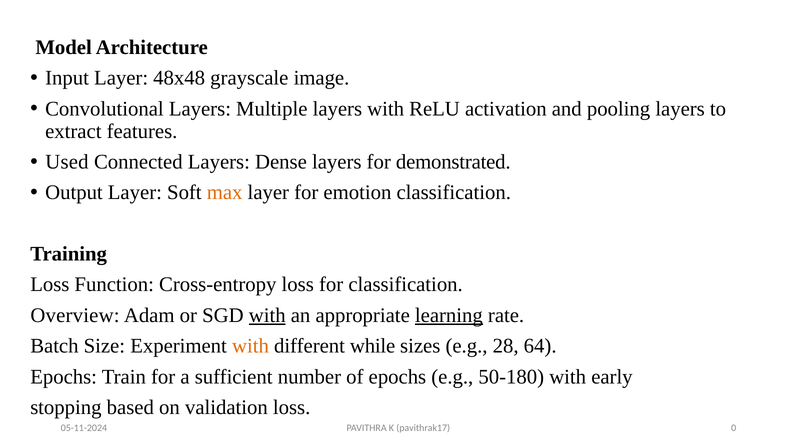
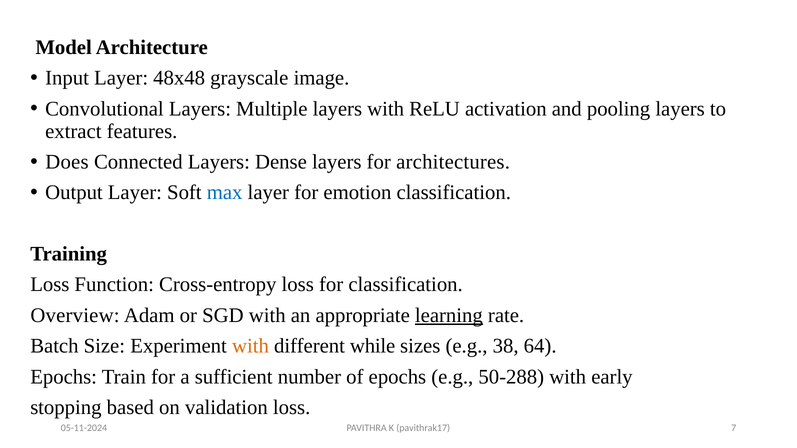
Used: Used -> Does (67, 162)
demonstrated: demonstrated -> architectures (453, 162)
max colour: orange -> blue (225, 193)
with underline: present -> none (267, 316)
28: 28 -> 38 (506, 346)
50-180: 50-180 -> 50-288 (511, 377)
0: 0 -> 7 (734, 428)
